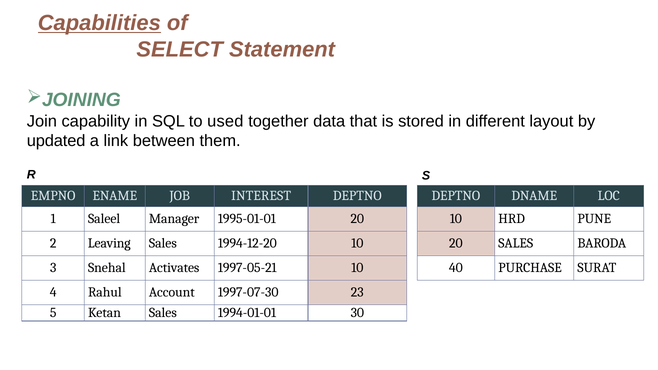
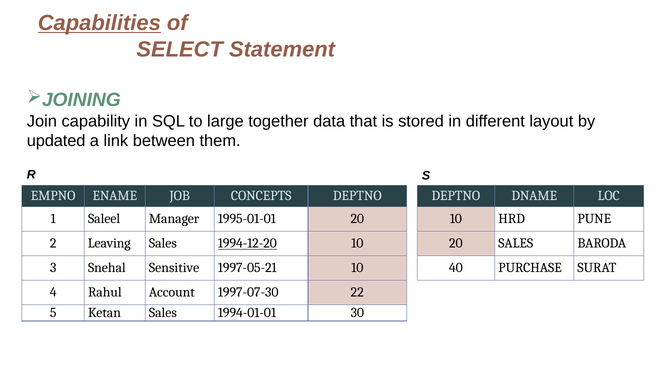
used: used -> large (225, 121)
INTEREST: INTEREST -> CONCEPTS (261, 196)
1994-12-20 underline: none -> present (247, 243)
Activates: Activates -> Sensitive (174, 268)
23: 23 -> 22 (357, 292)
